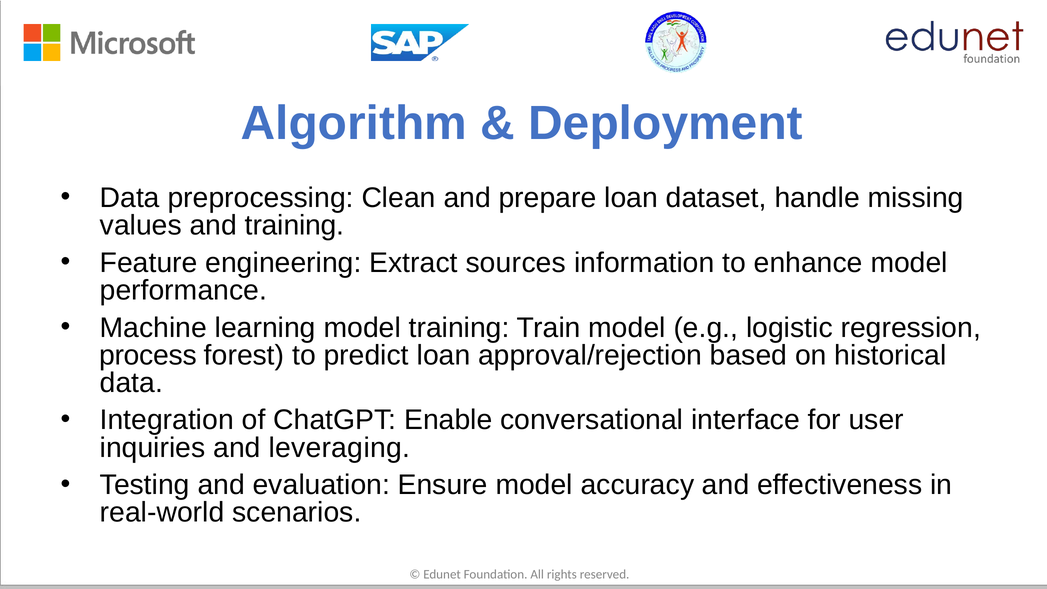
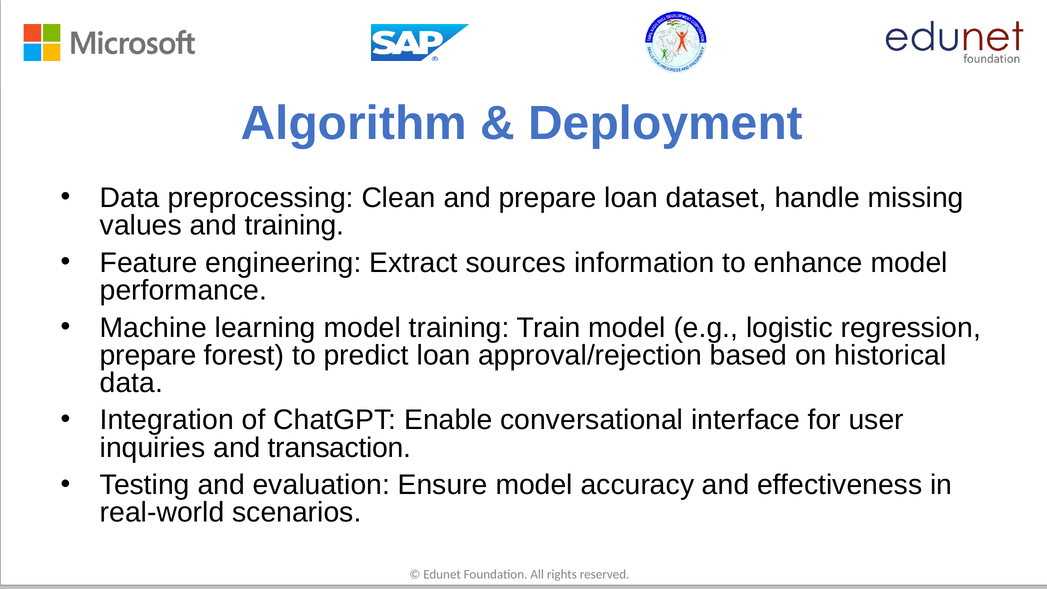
process: process -> prepare (148, 355)
leveraging: leveraging -> transaction (340, 448)
